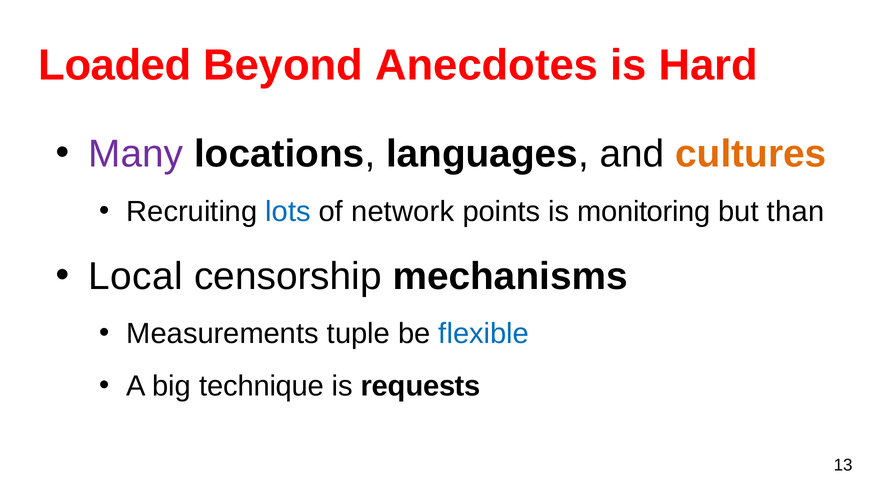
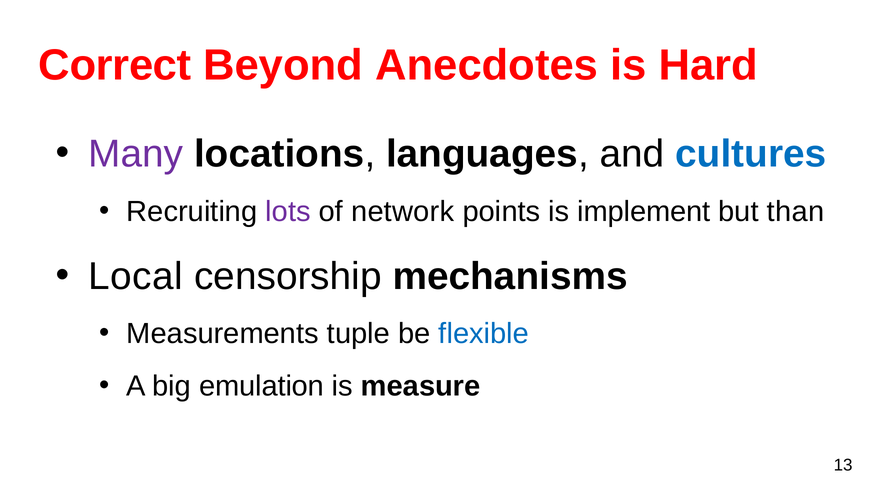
Loaded: Loaded -> Correct (115, 65)
cultures colour: orange -> blue (751, 154)
lots colour: blue -> purple (288, 212)
monitoring: monitoring -> implement (644, 212)
technique: technique -> emulation (262, 386)
requests: requests -> measure (421, 386)
